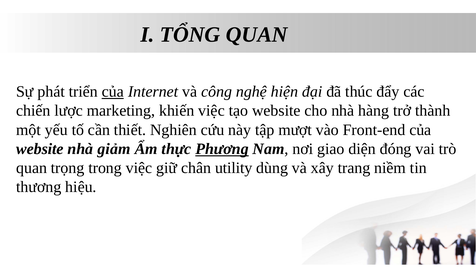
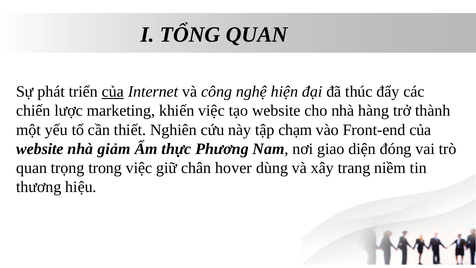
mượt: mượt -> chạm (295, 130)
Phương underline: present -> none (222, 149)
utility: utility -> hover (234, 168)
